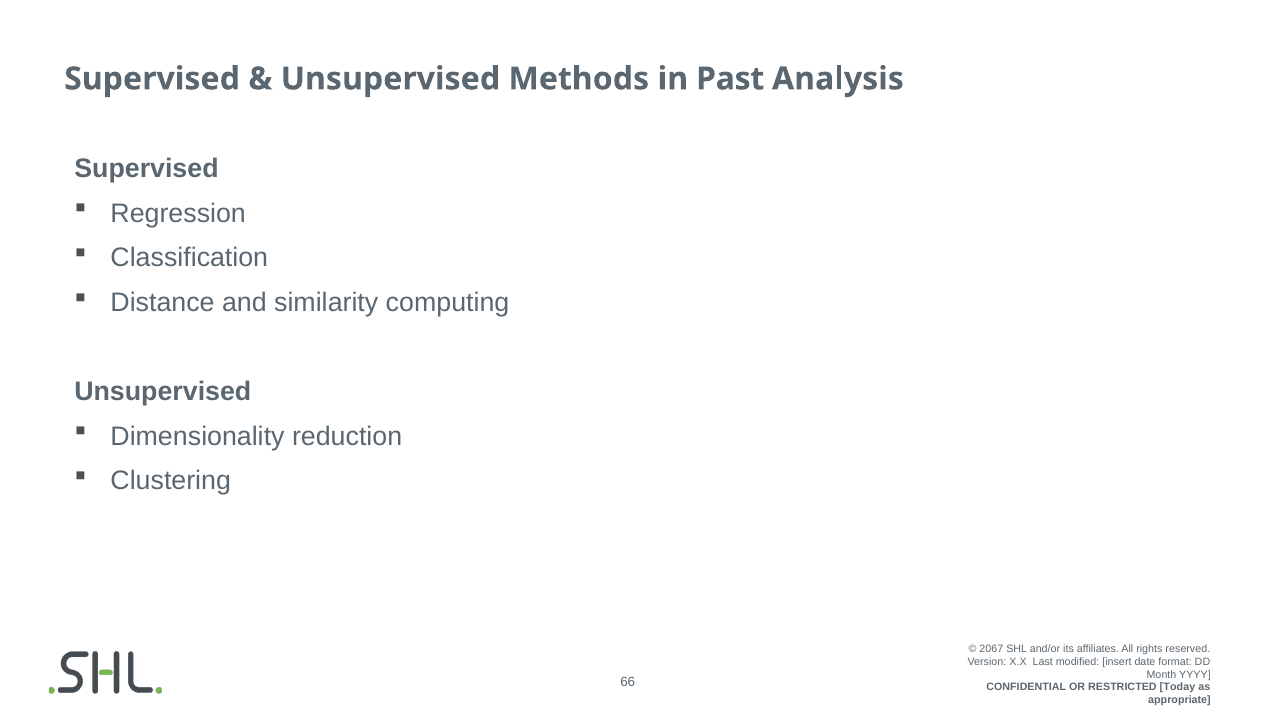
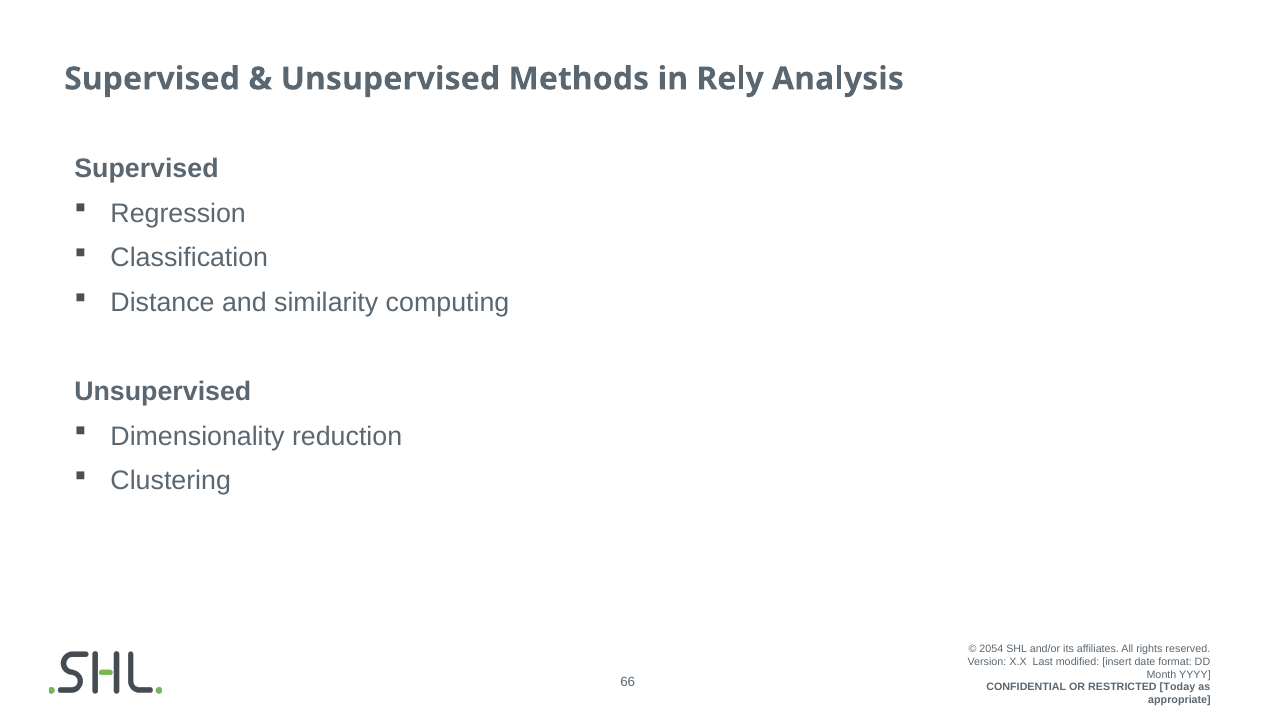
Past: Past -> Rely (730, 79)
2067: 2067 -> 2054 (991, 649)
